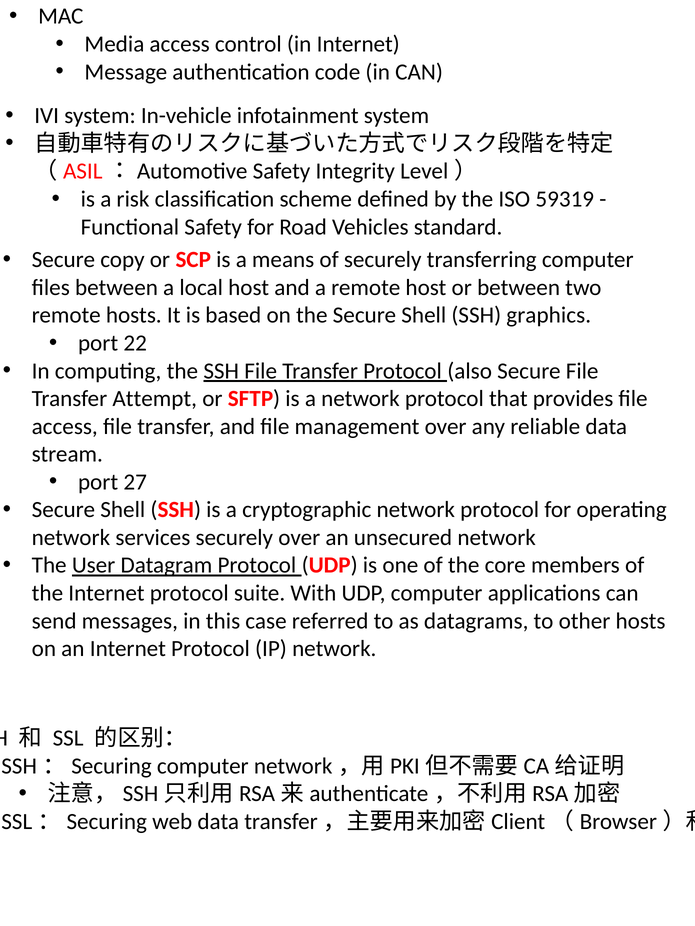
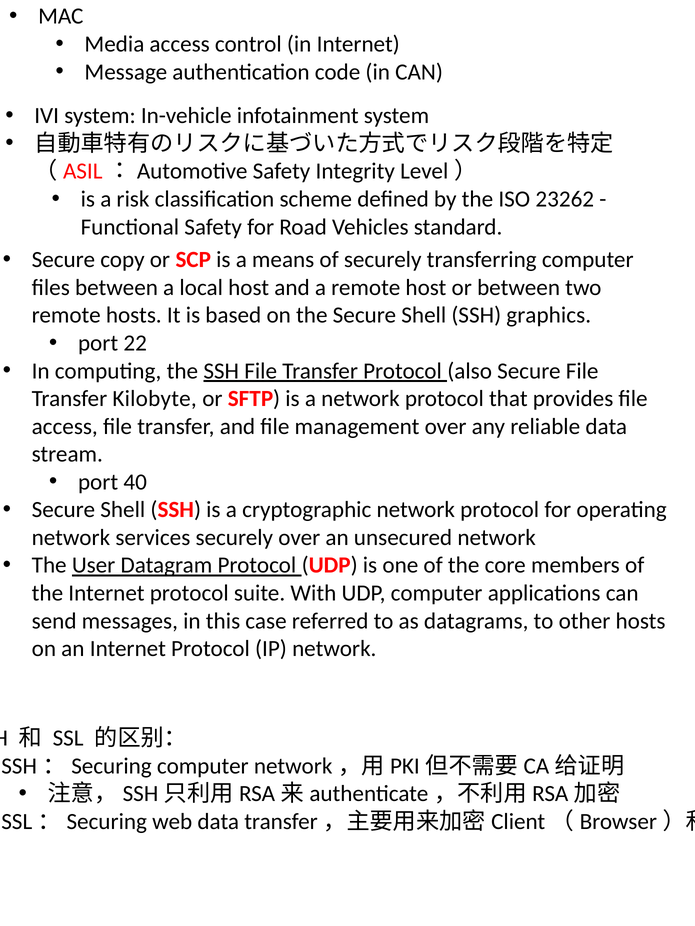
59319: 59319 -> 23262 (565, 199)
Attempt: Attempt -> Kilobyte (155, 399)
27: 27 -> 40 (135, 482)
